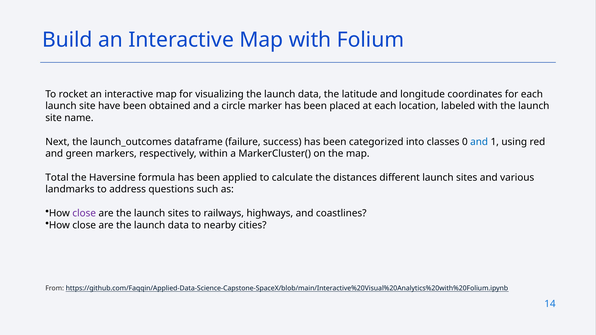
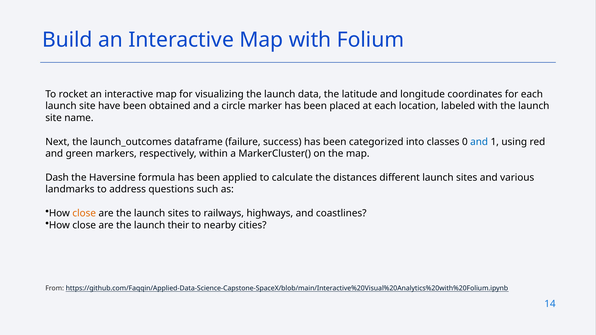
Total: Total -> Dash (57, 178)
close colour: purple -> orange (84, 213)
are the launch data: data -> their (178, 225)
